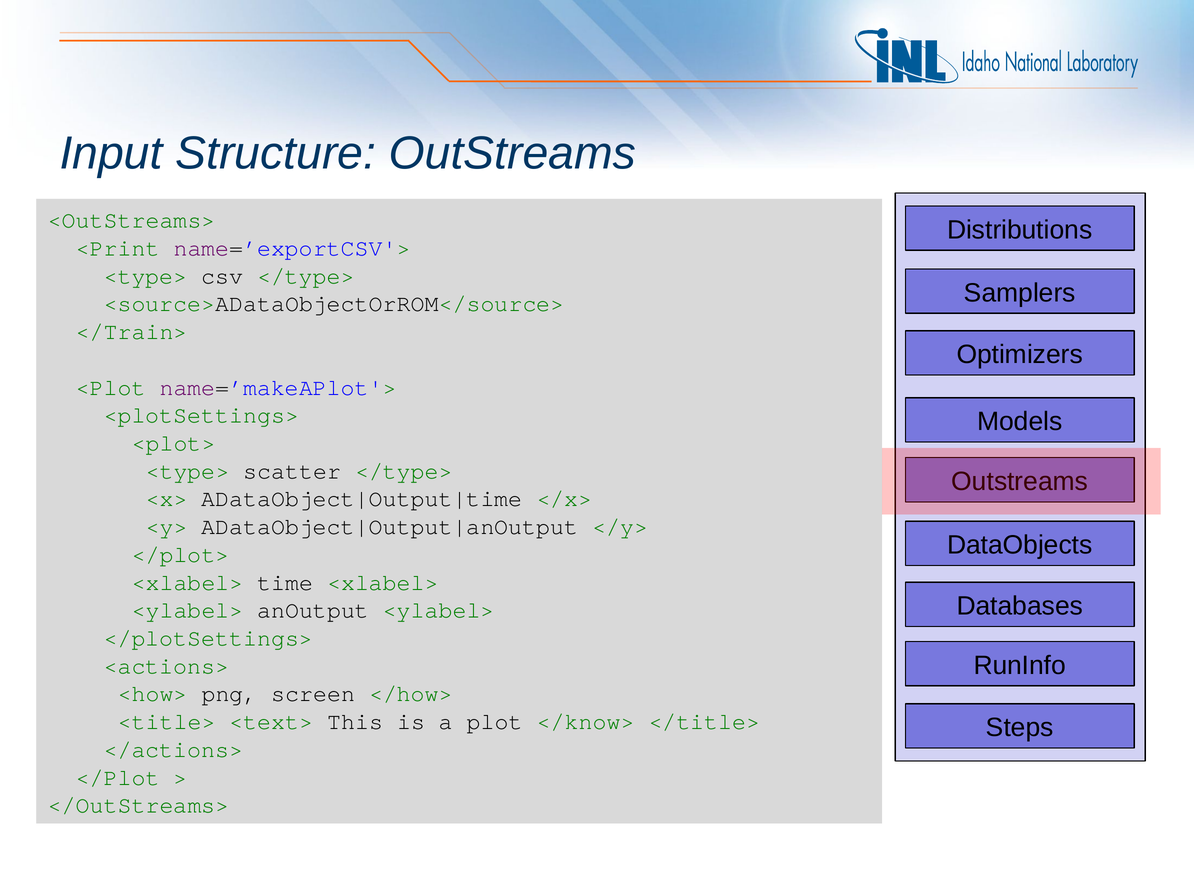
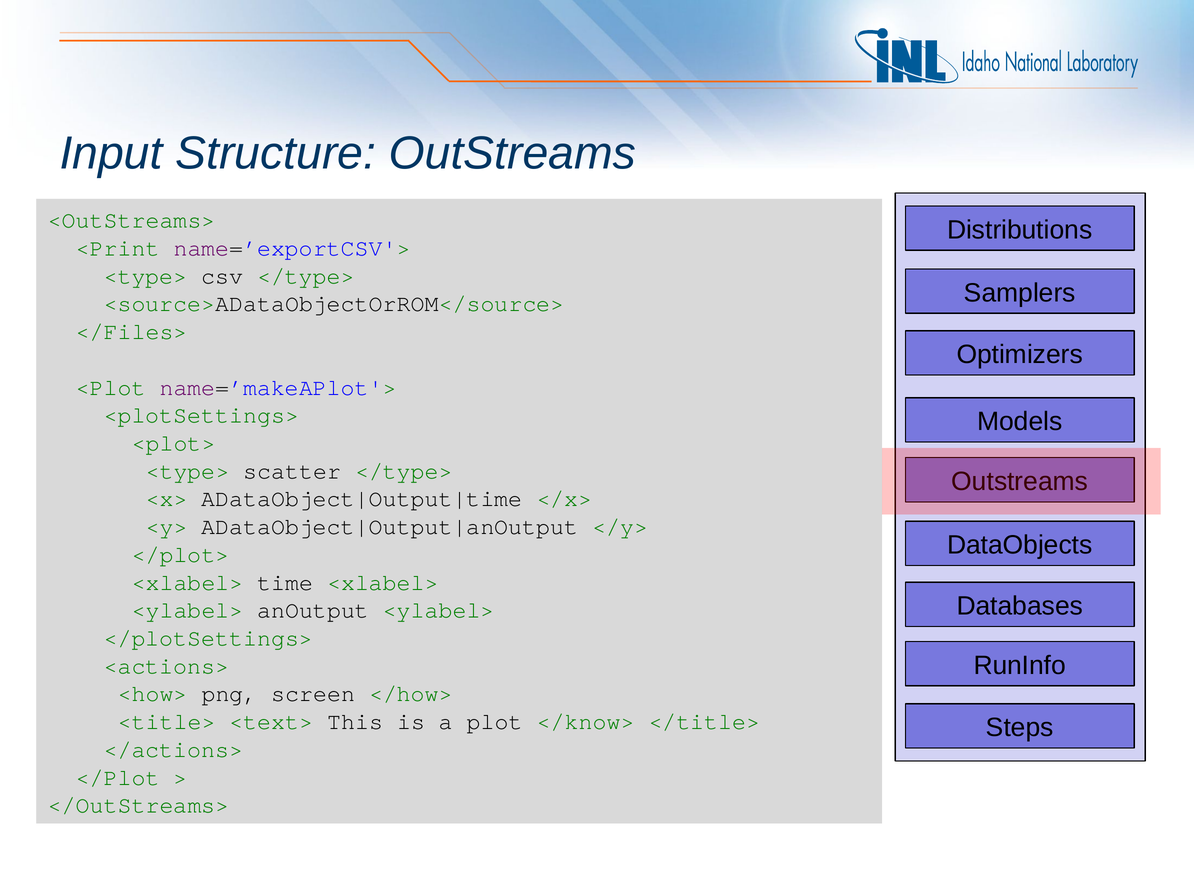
</Train>: </Train> -> </Files> (132, 332)
